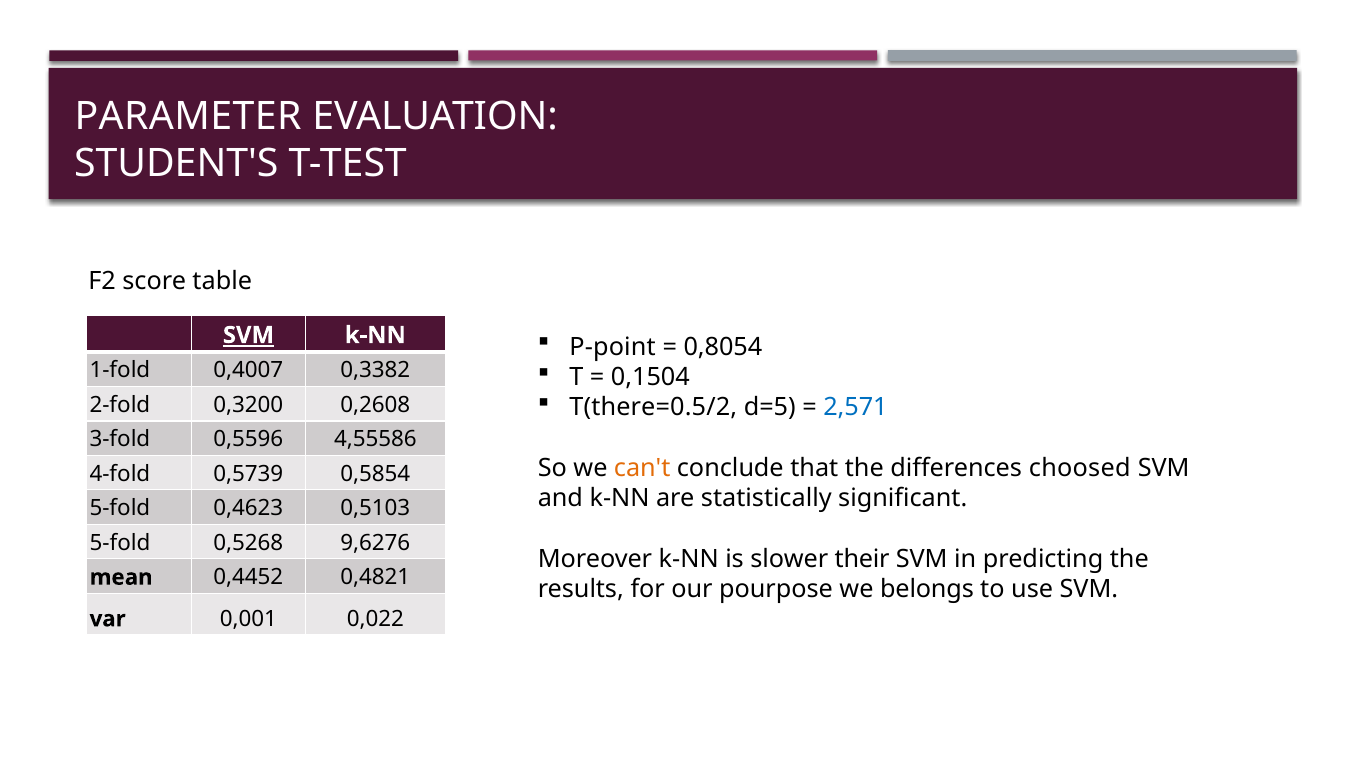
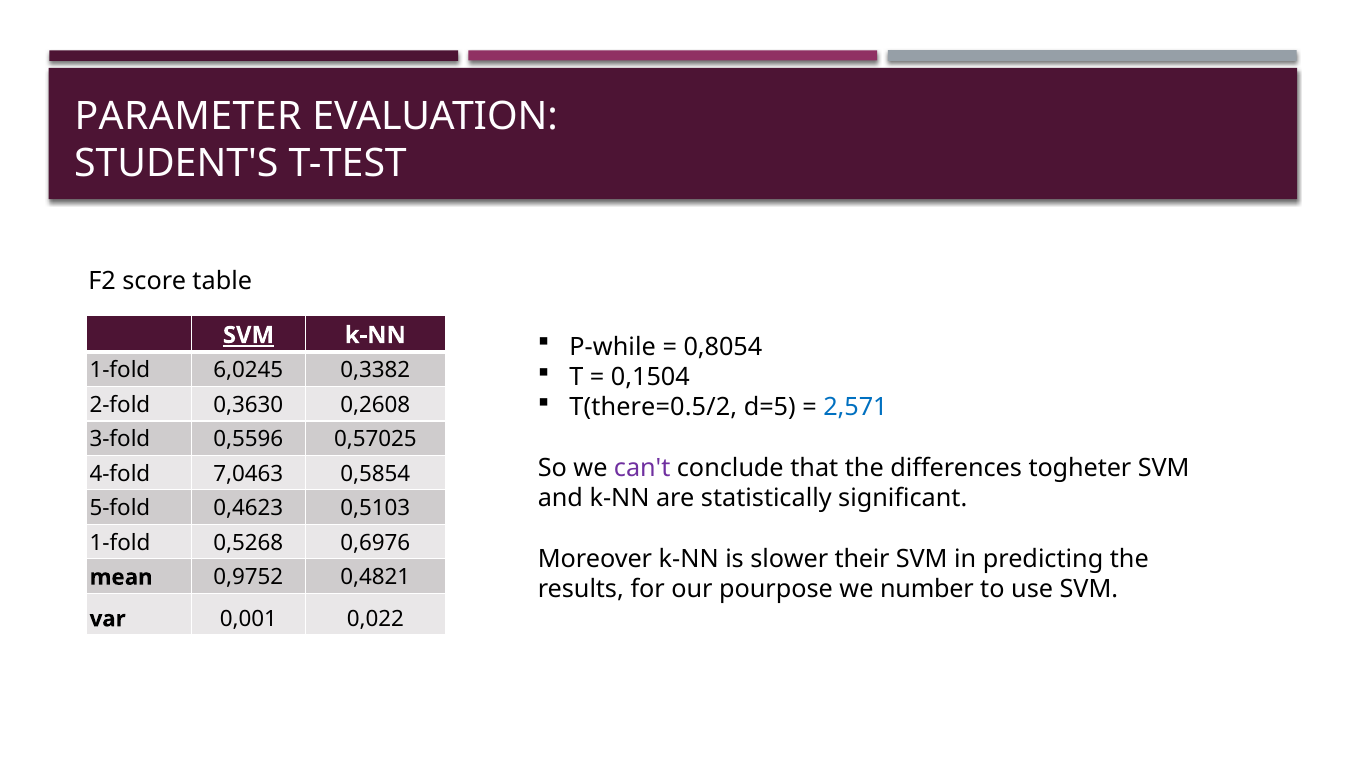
P-point: P-point -> P-while (613, 347)
0,4007: 0,4007 -> 6,0245 (248, 371)
0,3200: 0,3200 -> 0,3630 (248, 405)
4,55586: 4,55586 -> 0,57025 (375, 440)
can't colour: orange -> purple (642, 468)
choosed: choosed -> togheter (1080, 468)
0,5739: 0,5739 -> 7,0463 (248, 474)
5-fold: 5-fold -> 1-fold (120, 543)
9,6276: 9,6276 -> 0,6976 (375, 543)
0,4452: 0,4452 -> 0,9752 (248, 577)
belongs: belongs -> number (927, 589)
